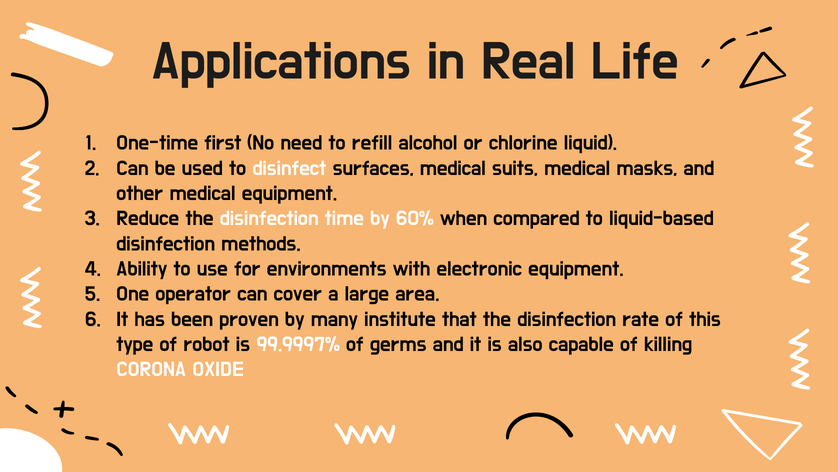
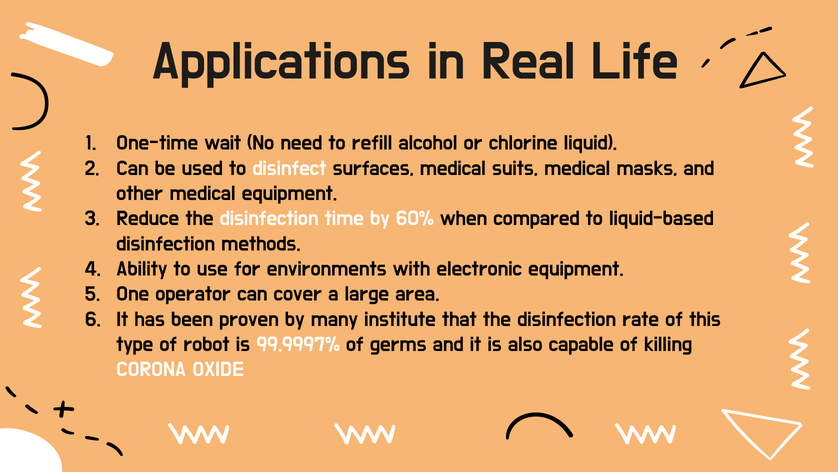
first: first -> wait (223, 143)
